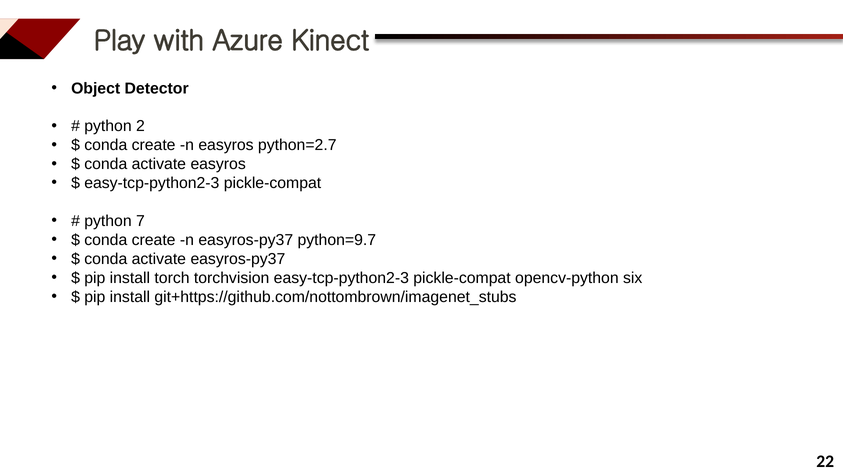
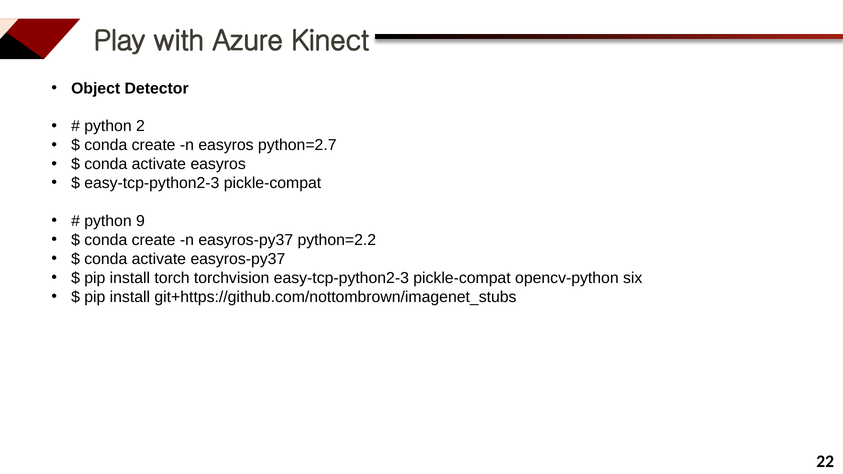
7: 7 -> 9 (140, 221)
python=9.7: python=9.7 -> python=2.2 (337, 240)
